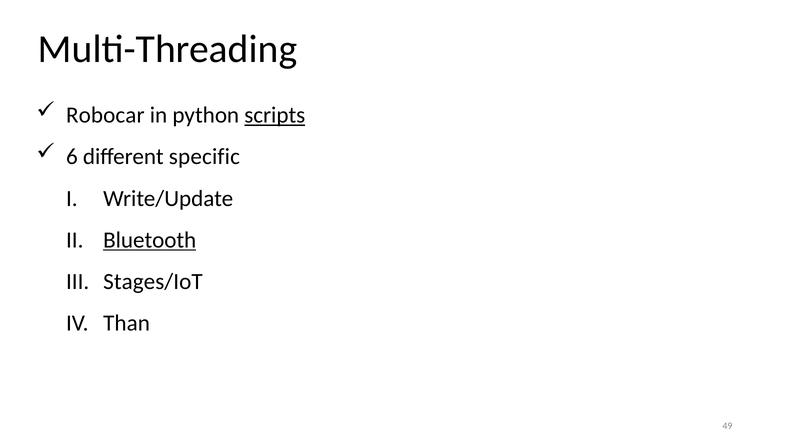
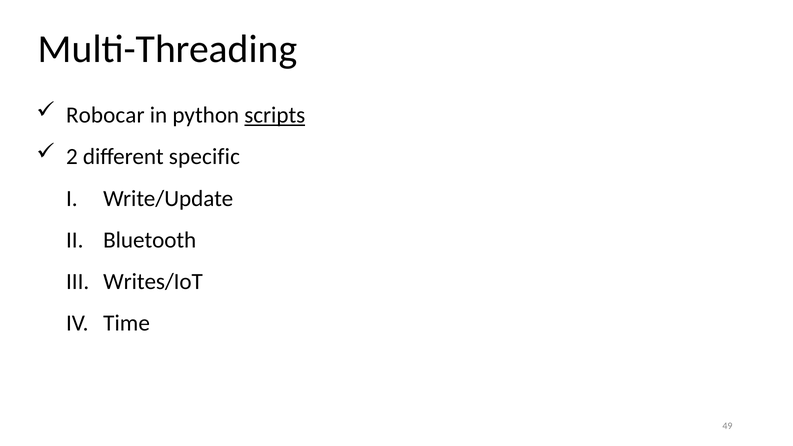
6: 6 -> 2 (72, 157)
Bluetooth underline: present -> none (150, 240)
Stages/IoT: Stages/IoT -> Writes/IoT (153, 282)
Than: Than -> Time (127, 323)
